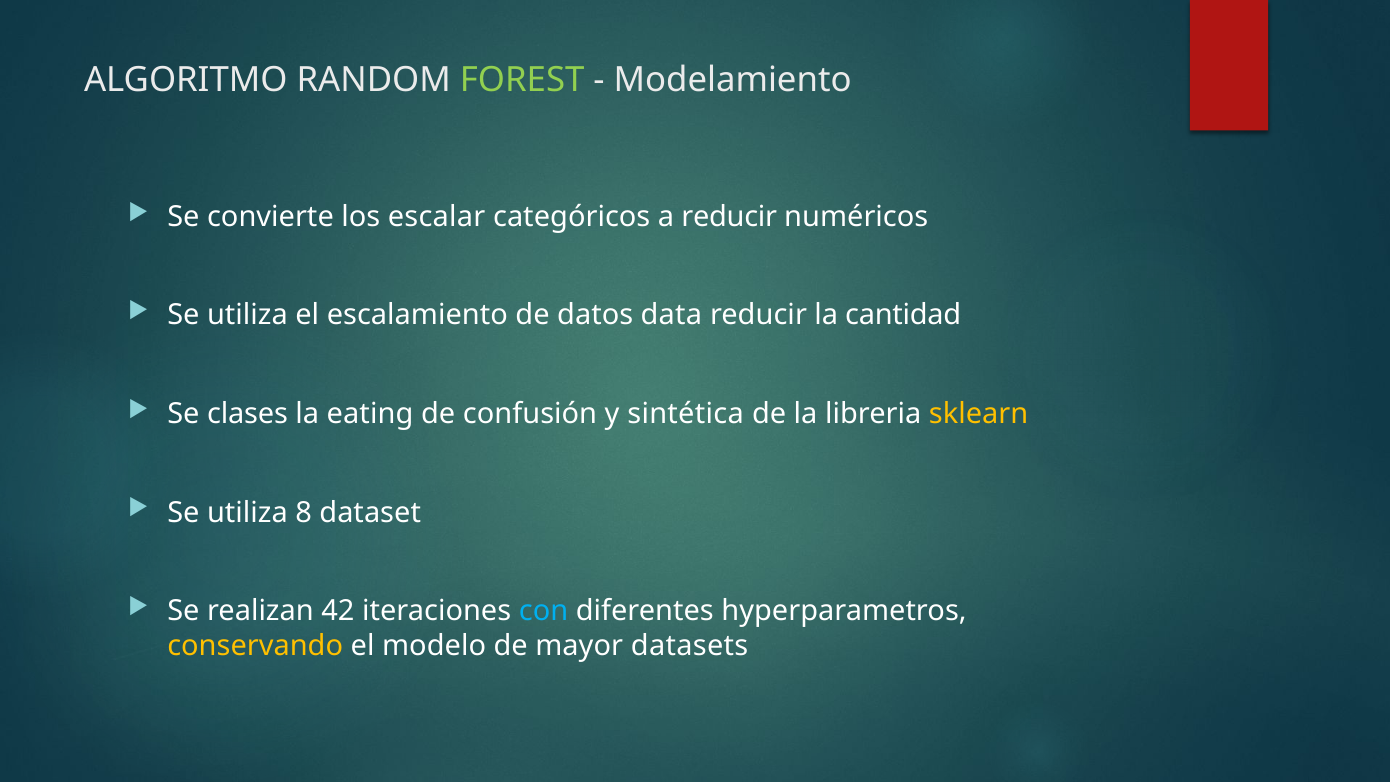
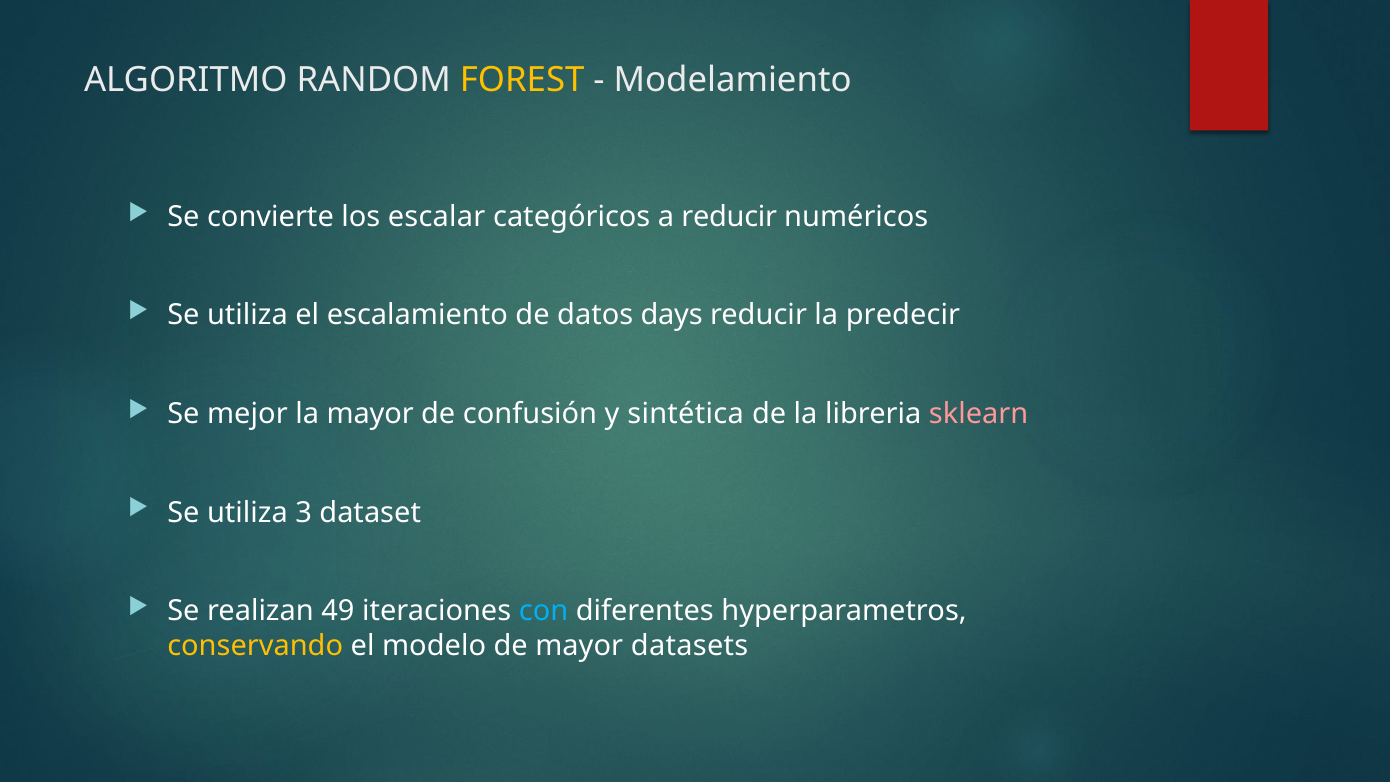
FOREST colour: light green -> yellow (522, 80)
data: data -> days (672, 315)
cantidad: cantidad -> predecir (903, 315)
clases: clases -> mejor (247, 414)
la eating: eating -> mayor (370, 414)
sklearn colour: yellow -> pink (979, 414)
8: 8 -> 3 (304, 513)
42: 42 -> 49 (338, 611)
